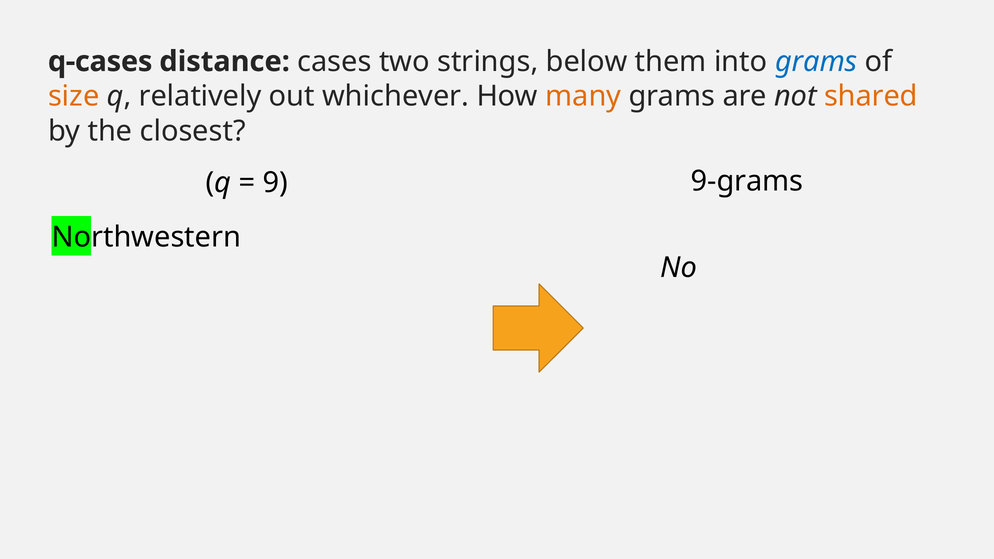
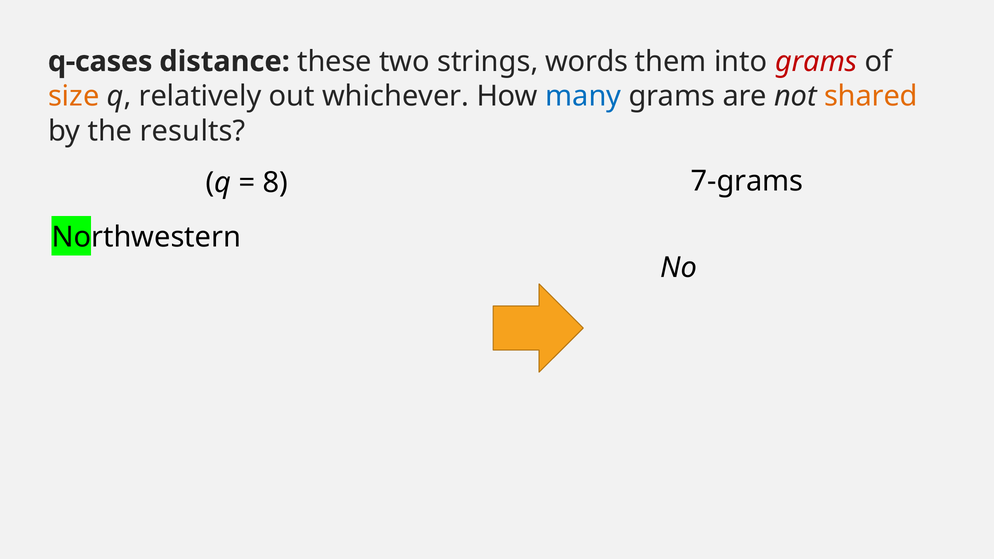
cases: cases -> these (335, 62)
below: below -> words (587, 62)
grams colour: blue -> red (816, 62)
many colour: orange -> blue (583, 96)
closest: closest -> results (193, 131)
9-grams: 9-grams -> 7-grams (747, 181)
9: 9 -> 8 (275, 183)
